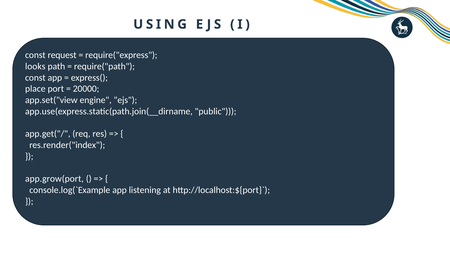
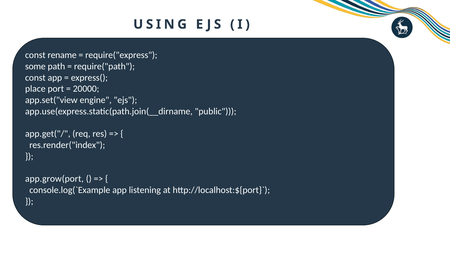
request: request -> rename (62, 55)
looks: looks -> some (35, 66)
